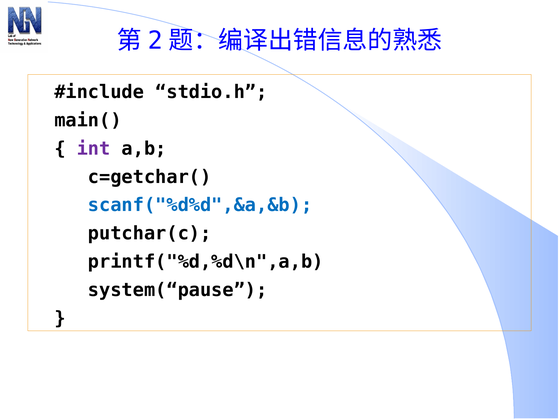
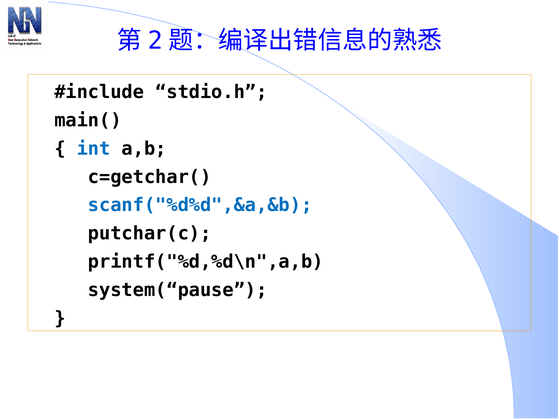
int colour: purple -> blue (94, 149)
